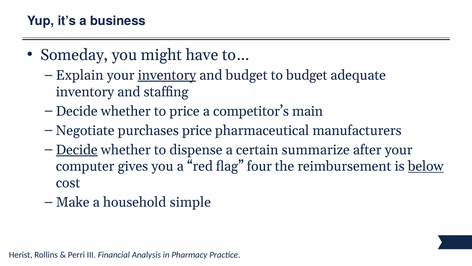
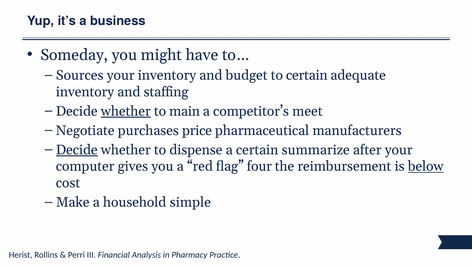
Explain: Explain -> Sources (80, 75)
inventory underline: present -> none (167, 75)
to budget: budget -> certain (307, 75)
whether underline: none -> present (126, 111)
to price: price -> main (185, 111)
main: main -> meet (307, 111)
